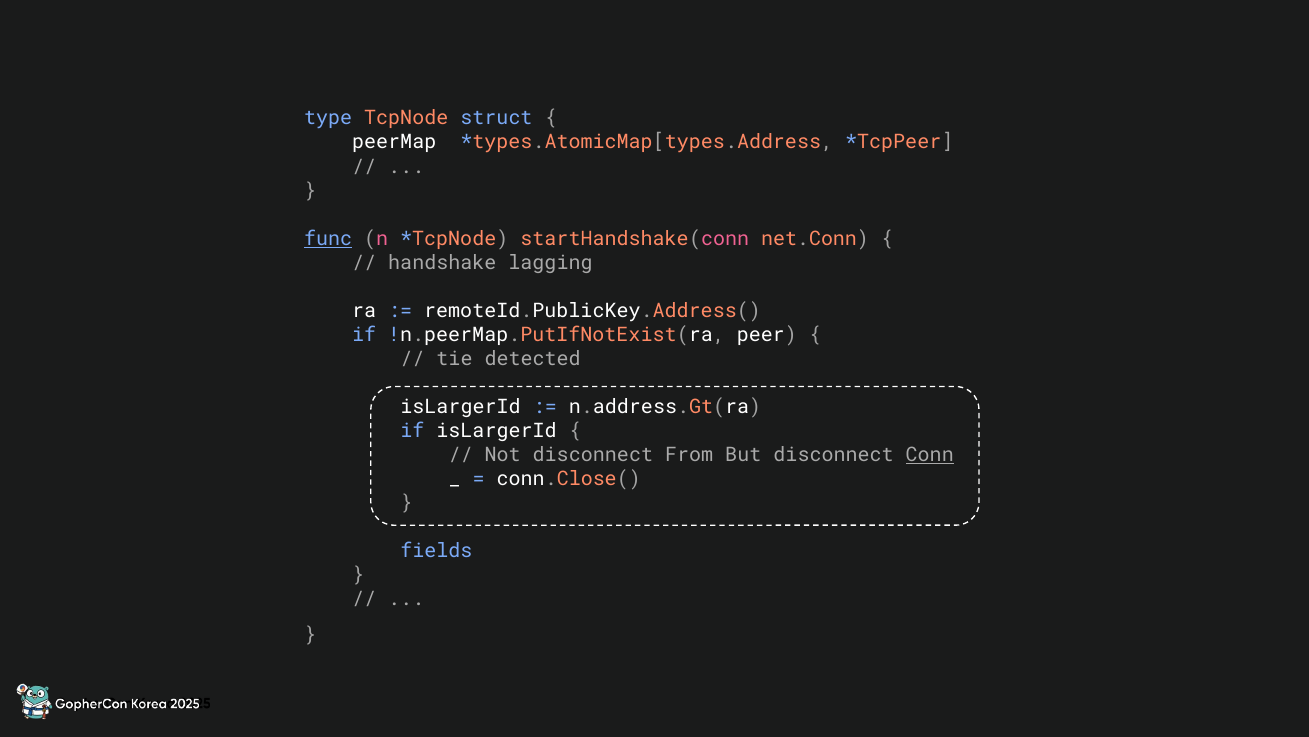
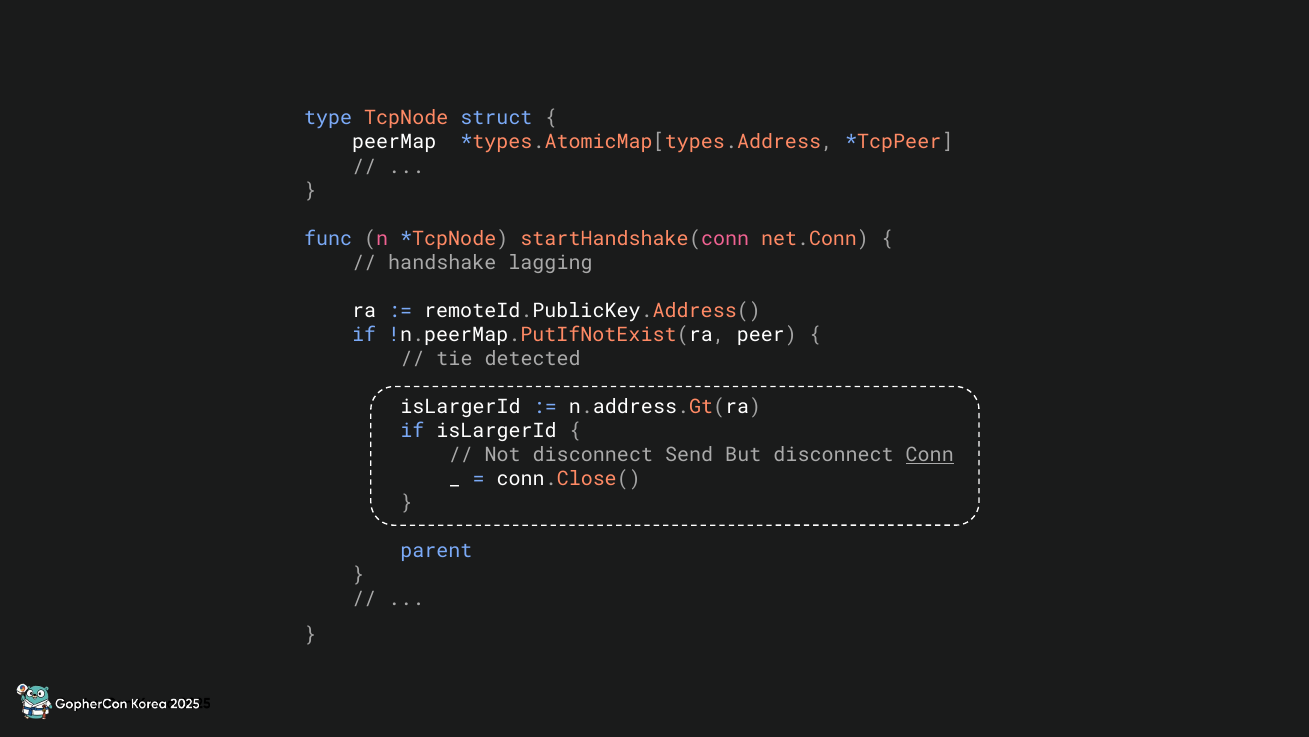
func underline: present -> none (328, 238)
From: From -> Send (689, 454)
fields: fields -> parent (436, 550)
